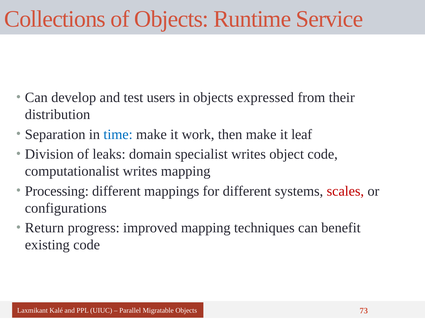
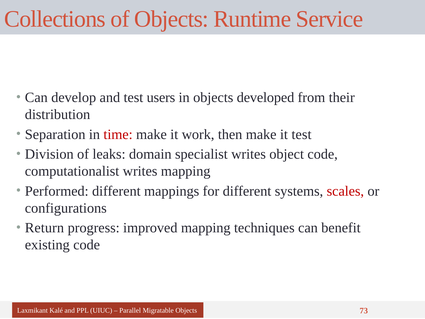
expressed: expressed -> developed (266, 97)
time colour: blue -> red (118, 134)
it leaf: leaf -> test (302, 134)
Processing: Processing -> Performed (57, 191)
